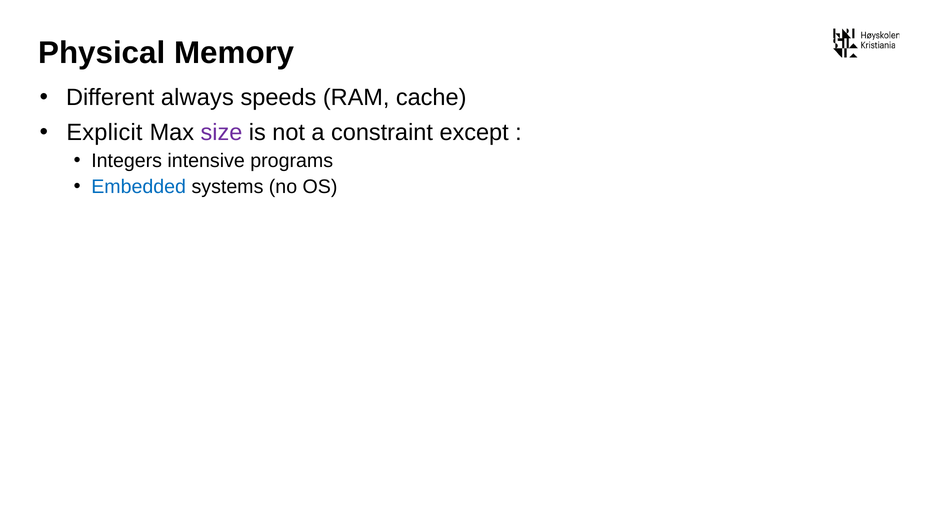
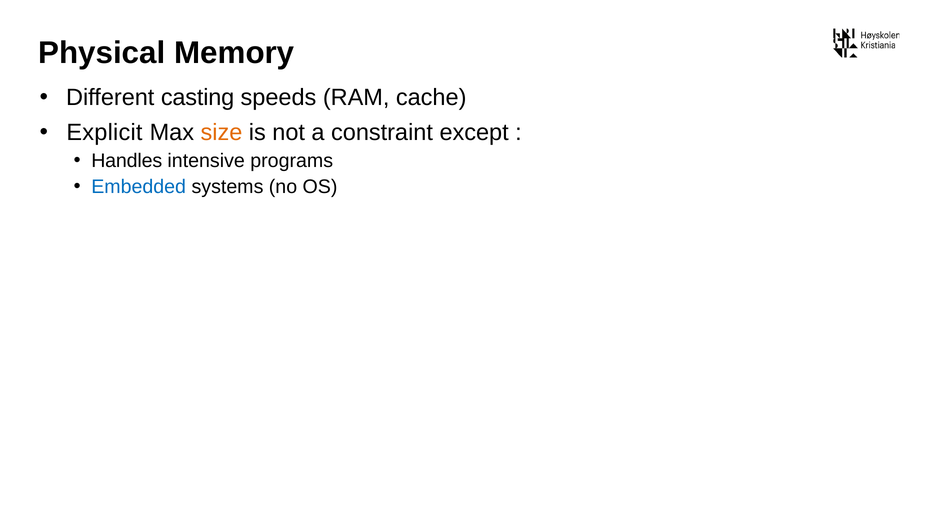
always: always -> casting (198, 97)
size colour: purple -> orange (221, 132)
Integers: Integers -> Handles (127, 161)
